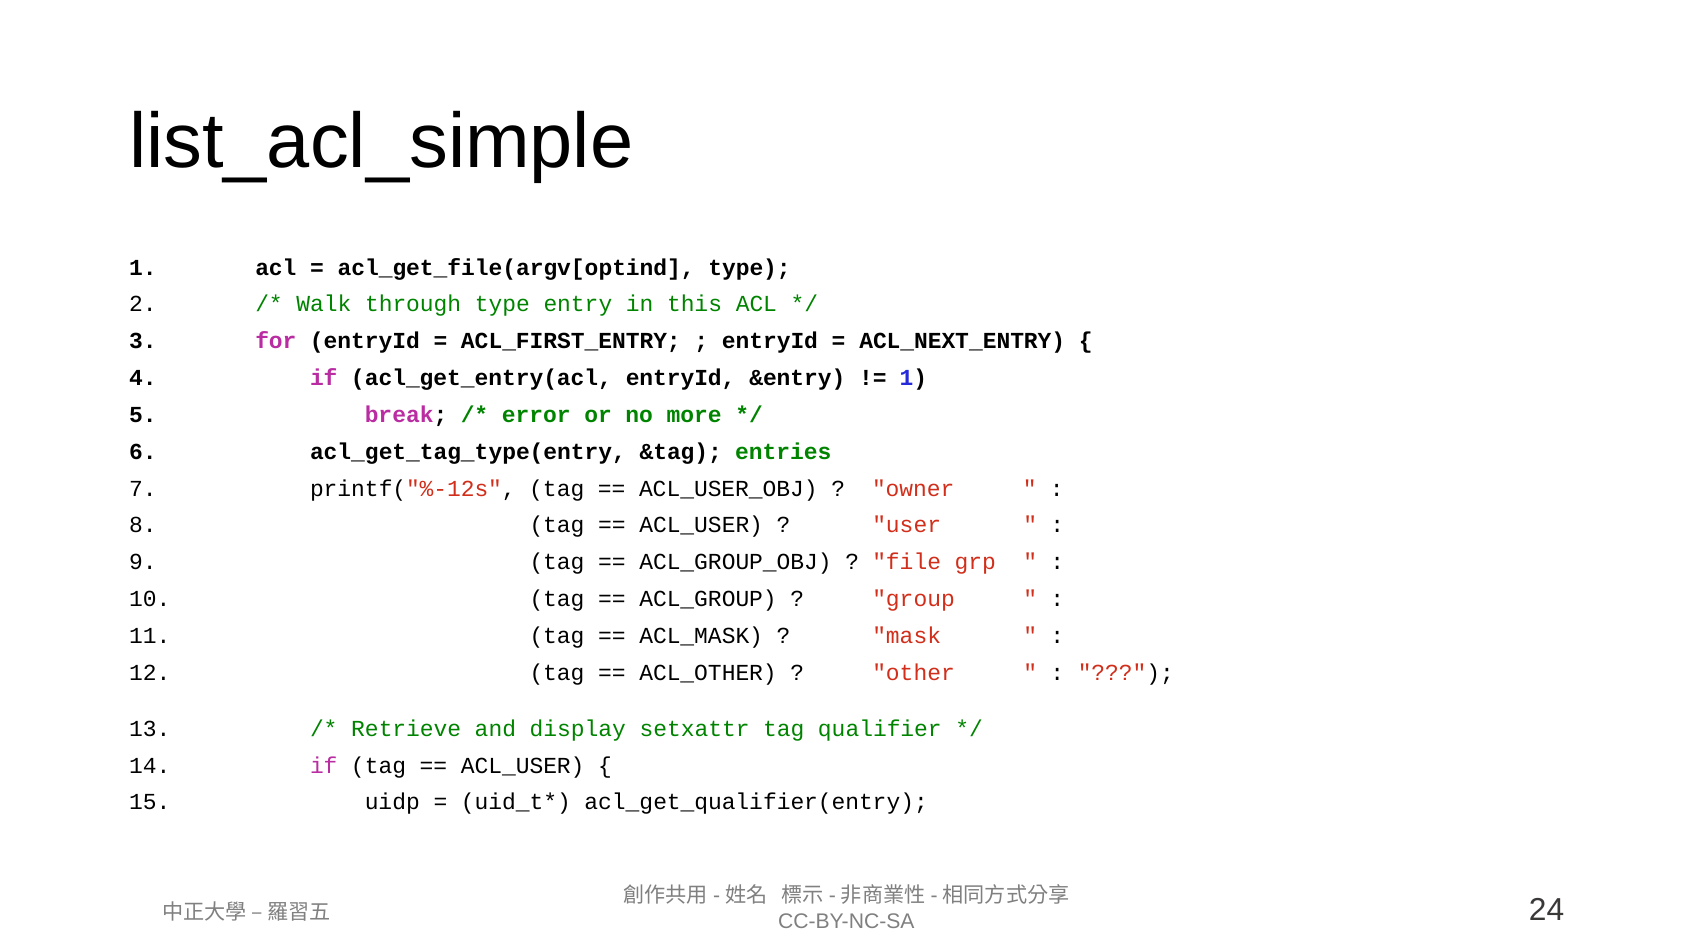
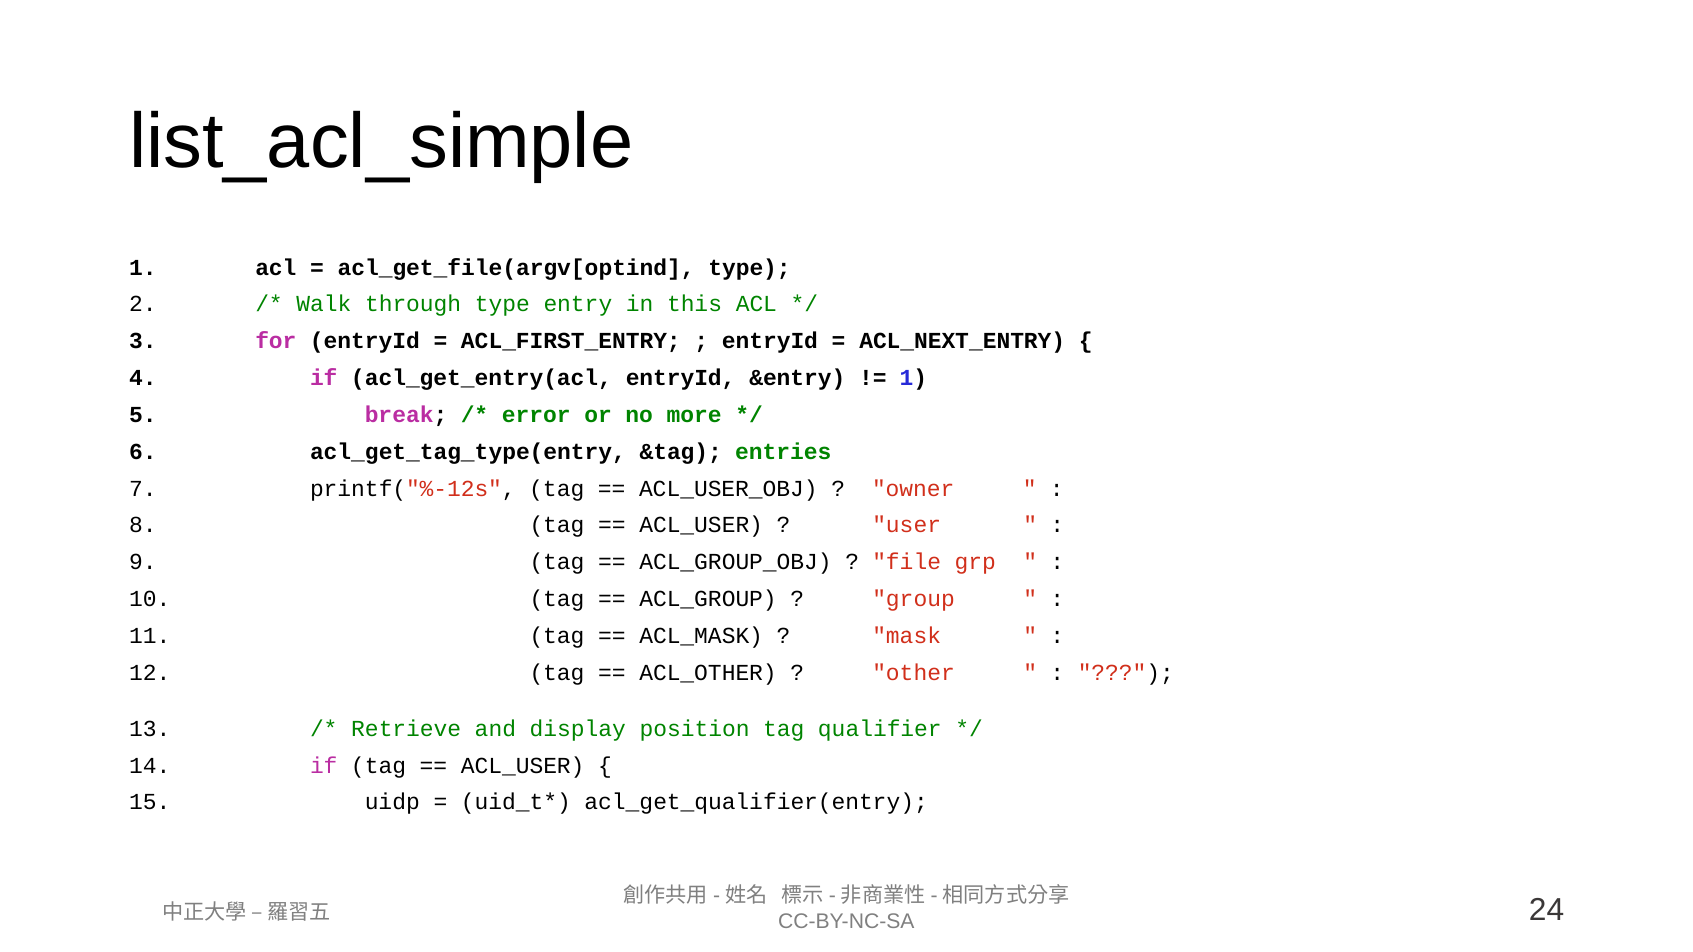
setxattr: setxattr -> position (695, 729)
